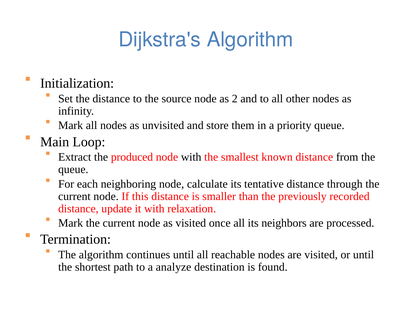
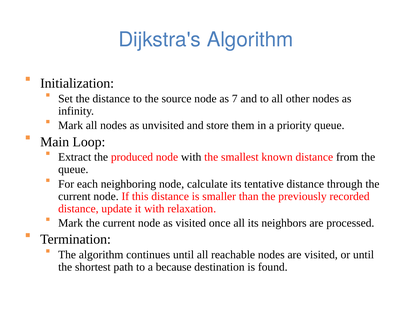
2: 2 -> 7 (235, 99)
analyze: analyze -> because (174, 267)
